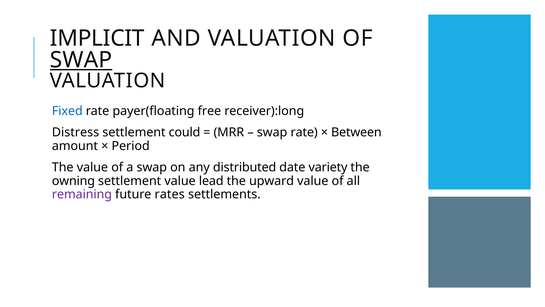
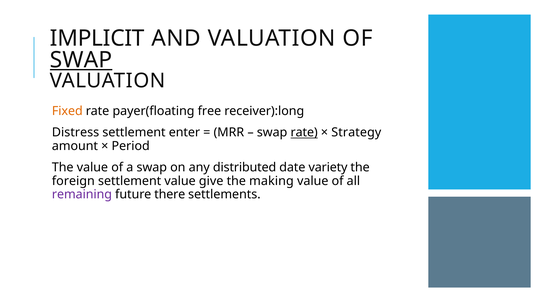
Fixed colour: blue -> orange (67, 111)
could: could -> enter (184, 132)
rate underline: none -> present (304, 132)
Between: Between -> Strategy (356, 132)
owning: owning -> foreign (73, 181)
lead: lead -> give (211, 181)
upward: upward -> making (271, 181)
rates: rates -> there (170, 194)
